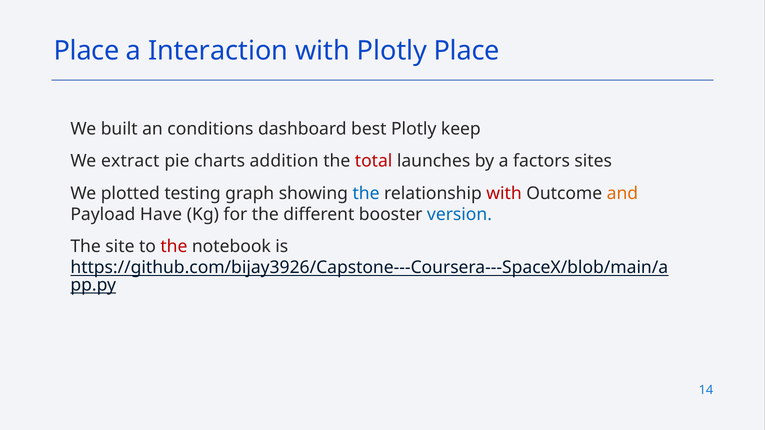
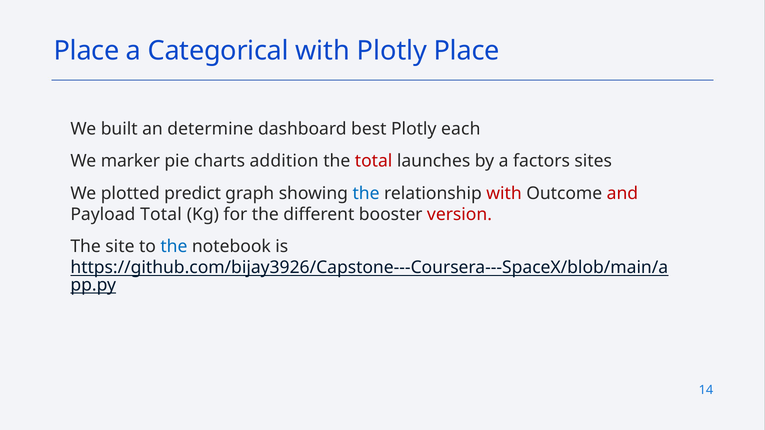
Interaction: Interaction -> Categorical (218, 51)
conditions: conditions -> determine (210, 129)
keep: keep -> each (461, 129)
extract: extract -> marker (130, 161)
testing: testing -> predict (193, 193)
and colour: orange -> red (622, 193)
Payload Have: Have -> Total (161, 214)
version colour: blue -> red (459, 214)
the colour: red -> blue (174, 247)
